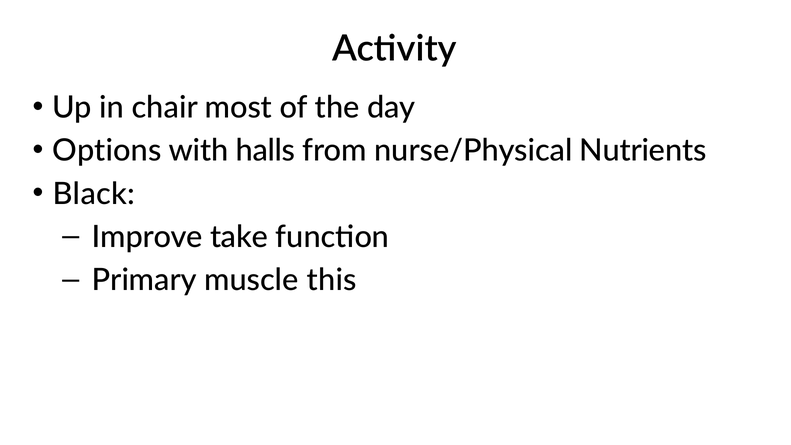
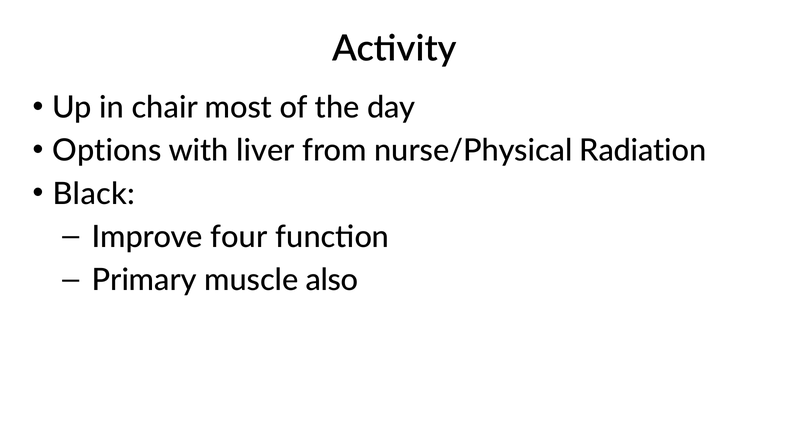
halls: halls -> liver (265, 151)
Nutrients: Nutrients -> Radiation (643, 151)
take: take -> four (239, 237)
this: this -> also (332, 280)
